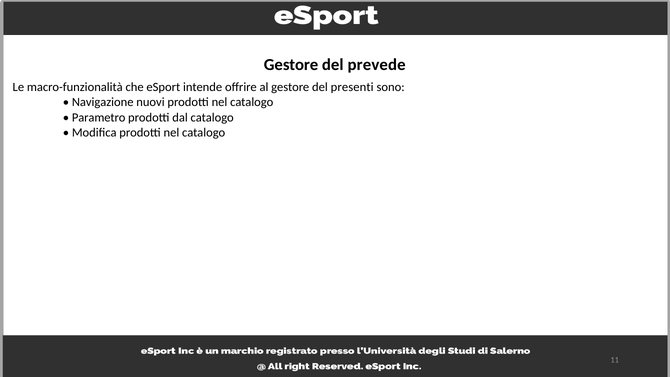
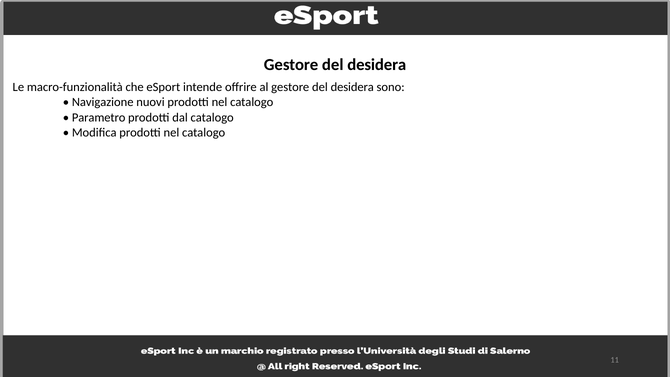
prevede: prevede -> desidera (377, 65)
al gestore del presenti: presenti -> desidera (352, 87)
